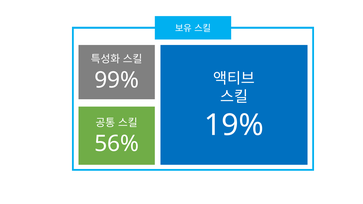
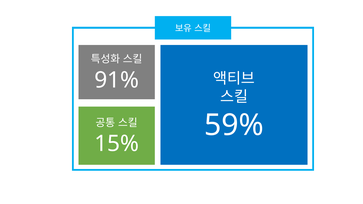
99%: 99% -> 91% (117, 80)
19%: 19% -> 59% (234, 125)
56%: 56% -> 15% (117, 144)
